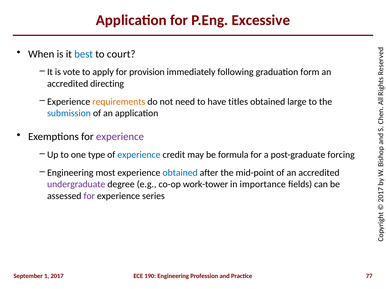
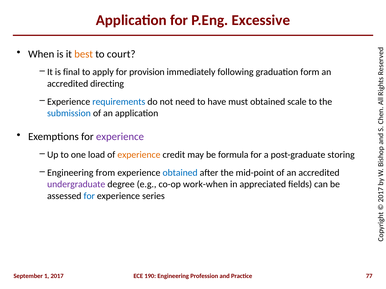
best colour: blue -> orange (84, 54)
vote: vote -> final (71, 72)
requirements colour: orange -> blue (119, 102)
titles: titles -> must (238, 102)
large: large -> scale (297, 102)
type: type -> load (97, 155)
experience colour: blue -> orange (139, 155)
forcing: forcing -> storing (341, 155)
most: most -> from (105, 173)
work-tower: work-tower -> work-when (205, 185)
importance: importance -> appreciated (263, 185)
for colour: purple -> blue (89, 196)
